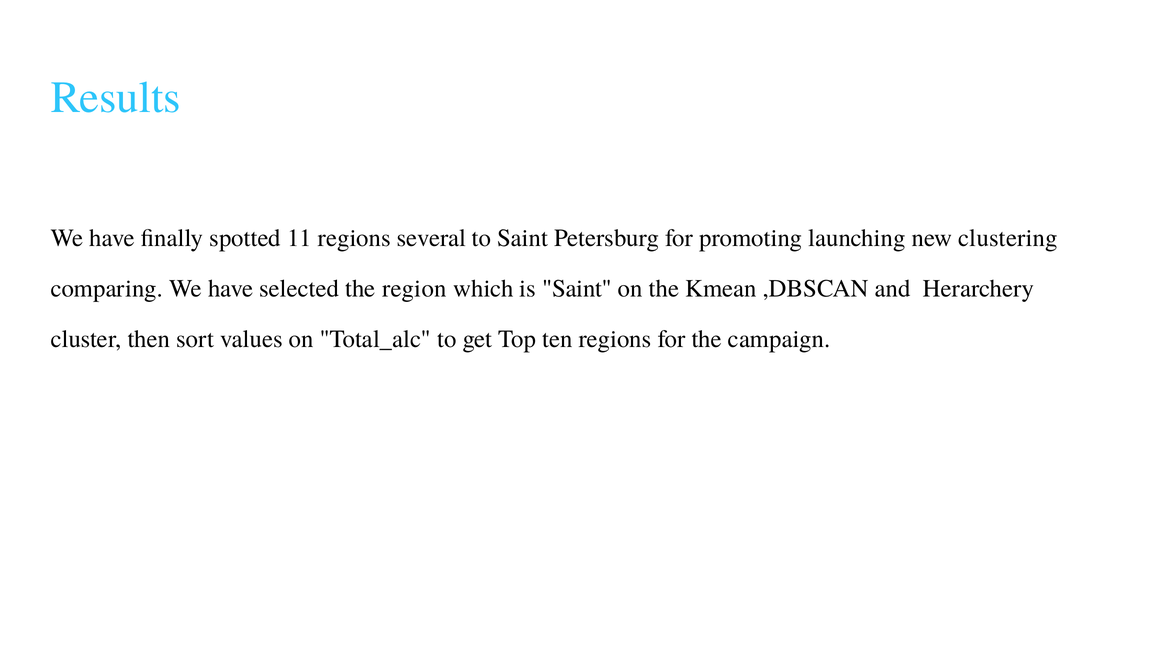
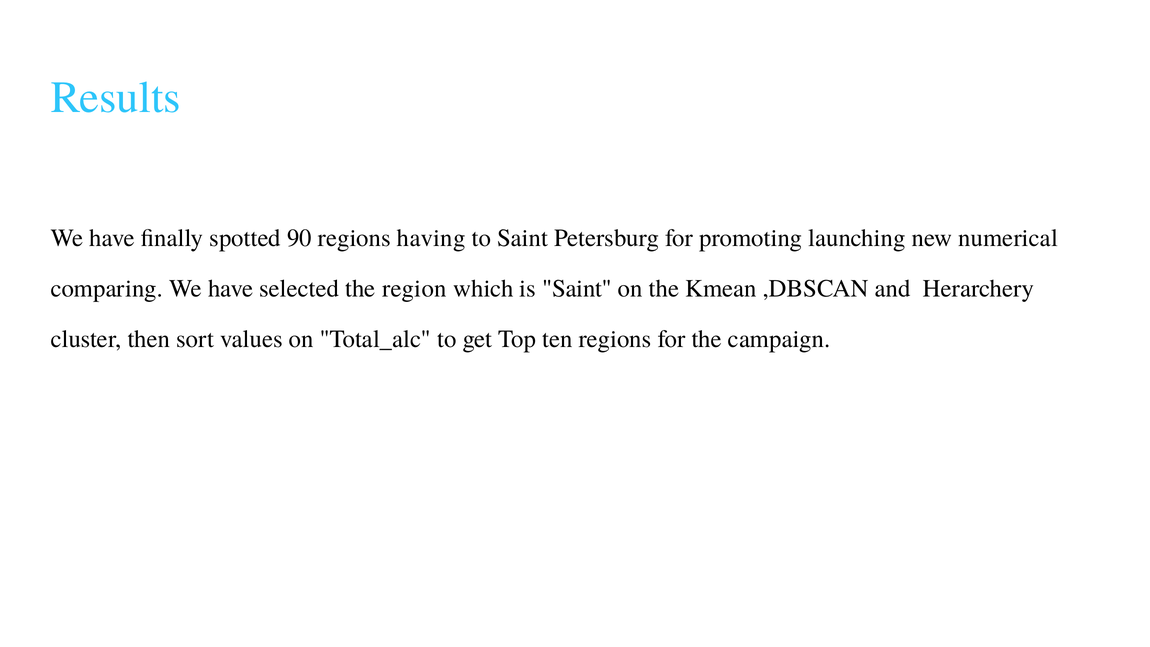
11: 11 -> 90 (299, 238)
several: several -> having (431, 238)
clustering: clustering -> numerical (1008, 238)
